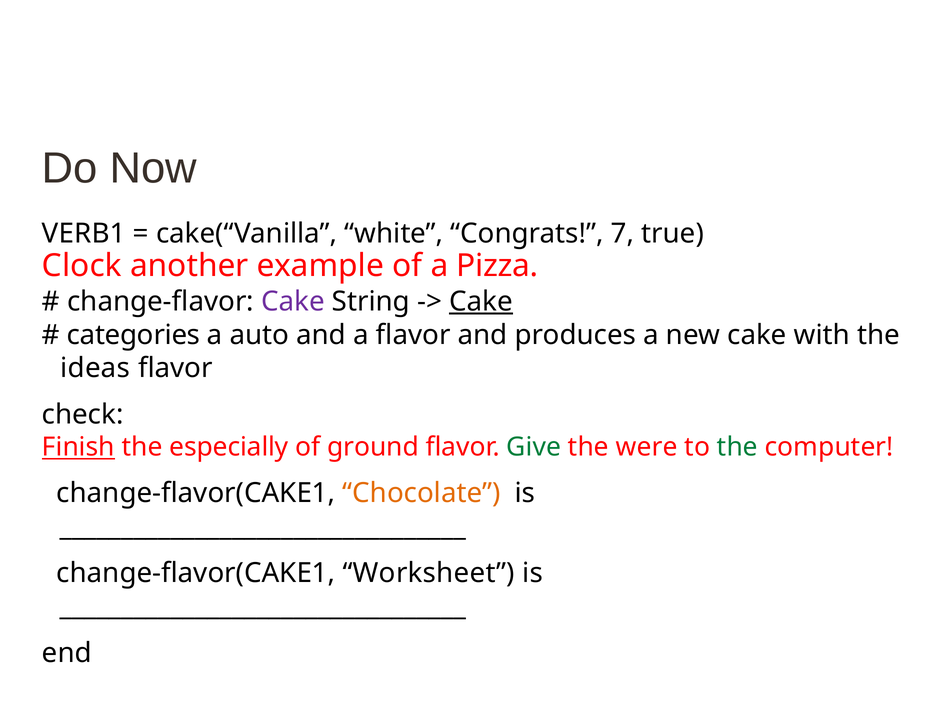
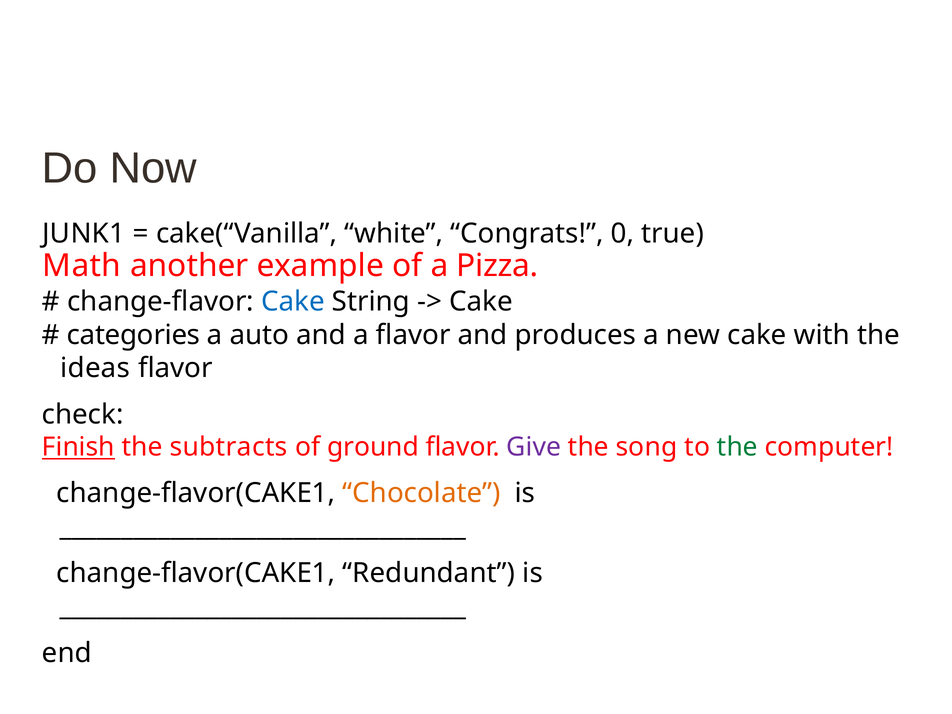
VERB1: VERB1 -> JUNK1 (84, 234)
7: 7 -> 0 (622, 234)
Clock: Clock -> Math (82, 266)
Cake colour: purple -> blue (293, 302)
Cake underline: present -> none (481, 302)
especially: especially -> subtracts (229, 447)
Give colour: green -> purple (534, 447)
were: were -> song (647, 447)
Worksheet: Worksheet -> Redundant (429, 573)
